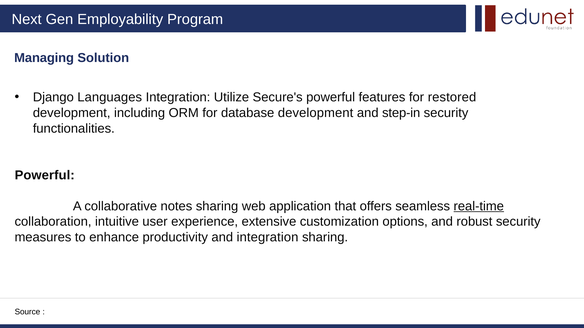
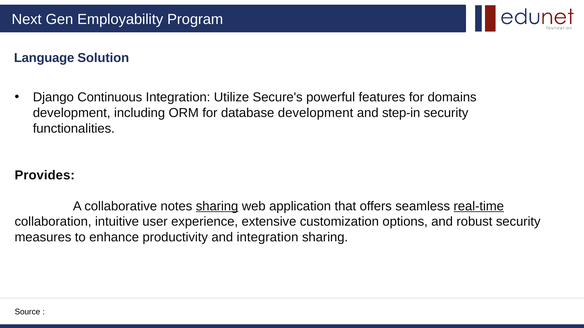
Managing: Managing -> Language (44, 58)
Languages: Languages -> Continuous (110, 98)
restored: restored -> domains (452, 98)
Powerful: Powerful -> Provides (45, 175)
sharing underline: none -> present (217, 206)
